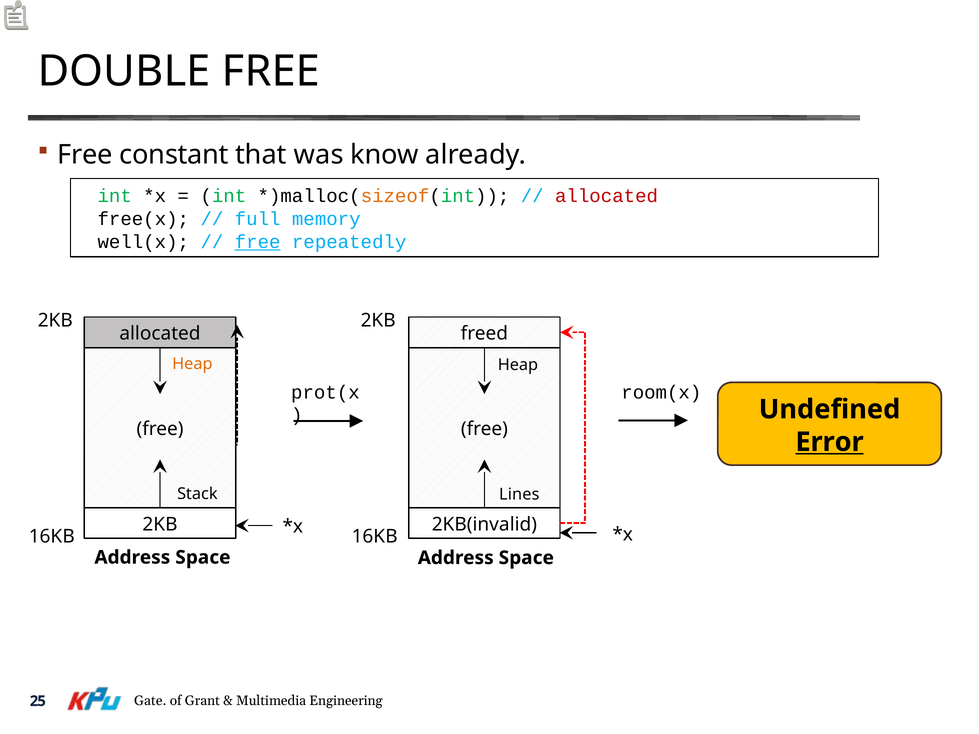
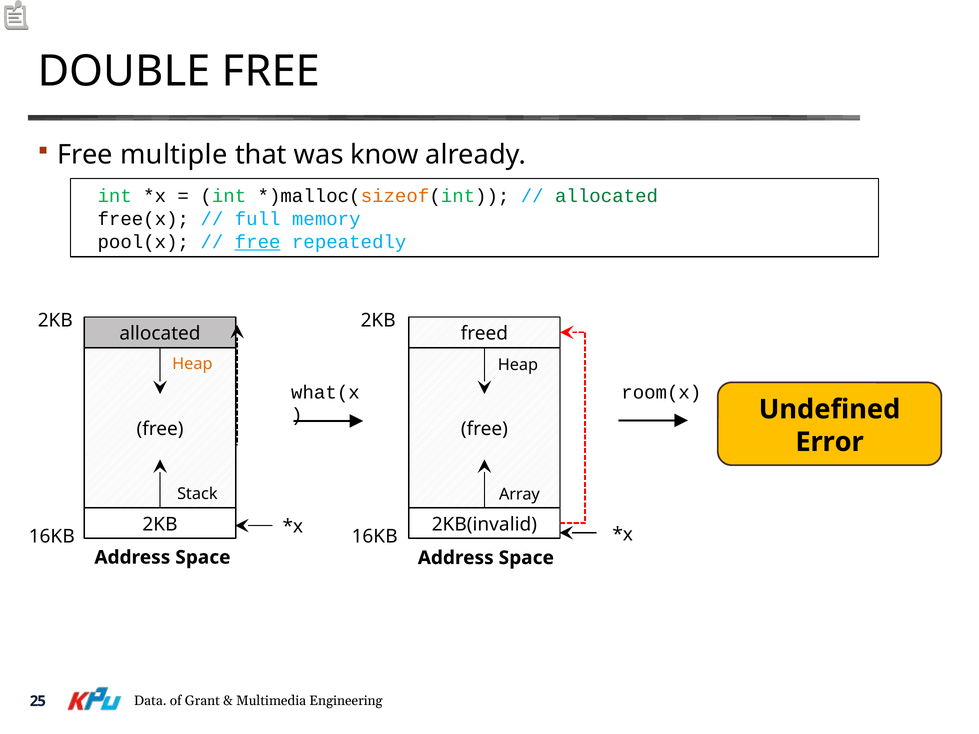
constant: constant -> multiple (174, 155)
allocated colour: red -> green (607, 196)
well(x: well(x -> pool(x (143, 242)
prot(x: prot(x -> what(x (325, 392)
Error underline: present -> none (830, 442)
Lines: Lines -> Array (519, 495)
Gate: Gate -> Data (150, 701)
